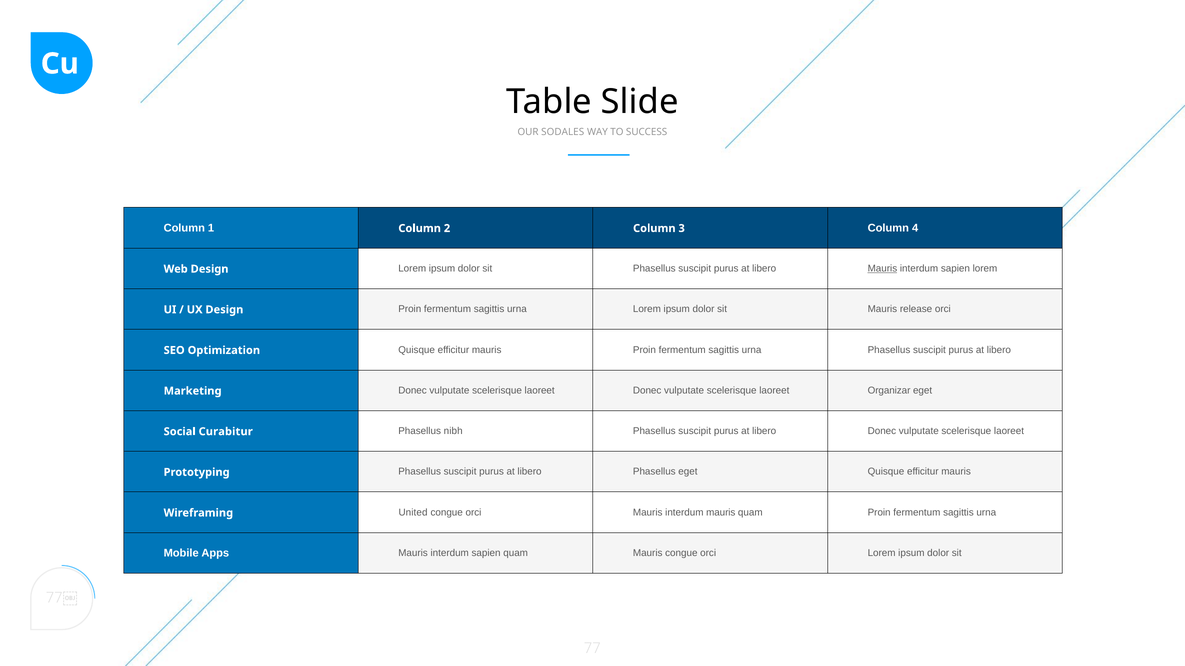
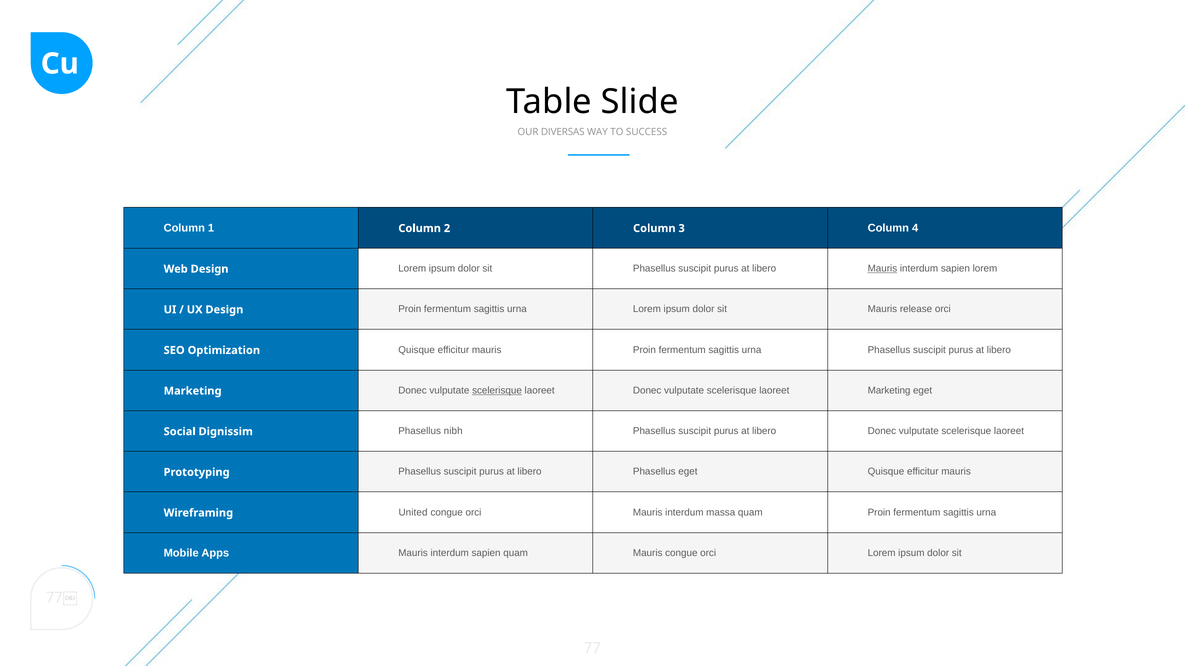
SODALES: SODALES -> DIVERSAS (563, 132)
scelerisque underline: none -> present (497, 391)
laoreet Organizar: Organizar -> Marketing (889, 391)
Curabitur: Curabitur -> Dignissim (226, 432)
interdum mauris: mauris -> massa (721, 513)
